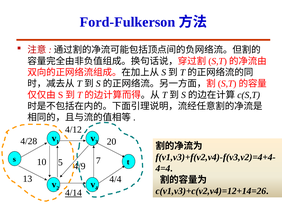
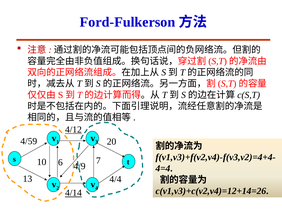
4/12 underline: none -> present (73, 130)
4/28: 4/28 -> 4/59 (29, 142)
5: 5 -> 6 (60, 163)
